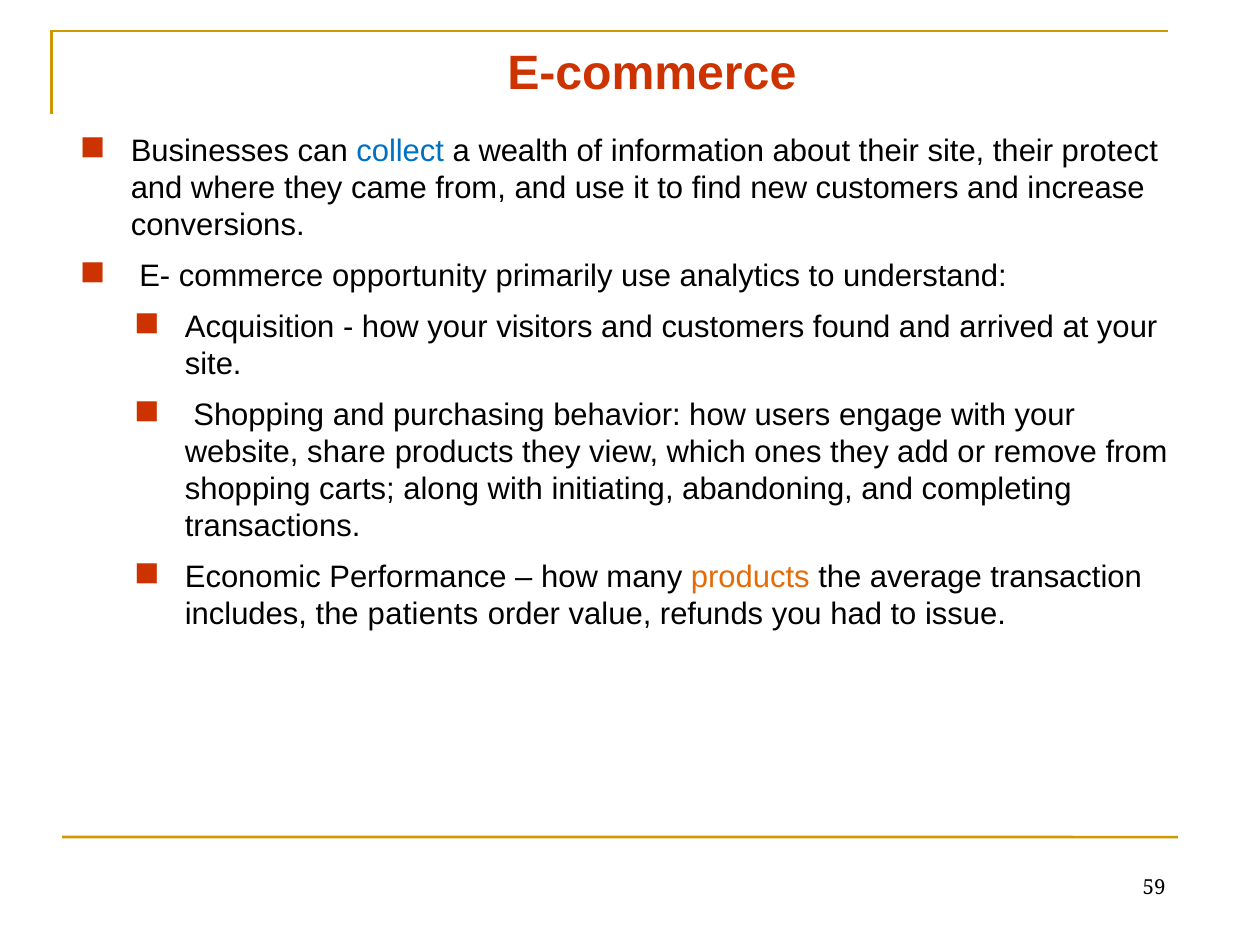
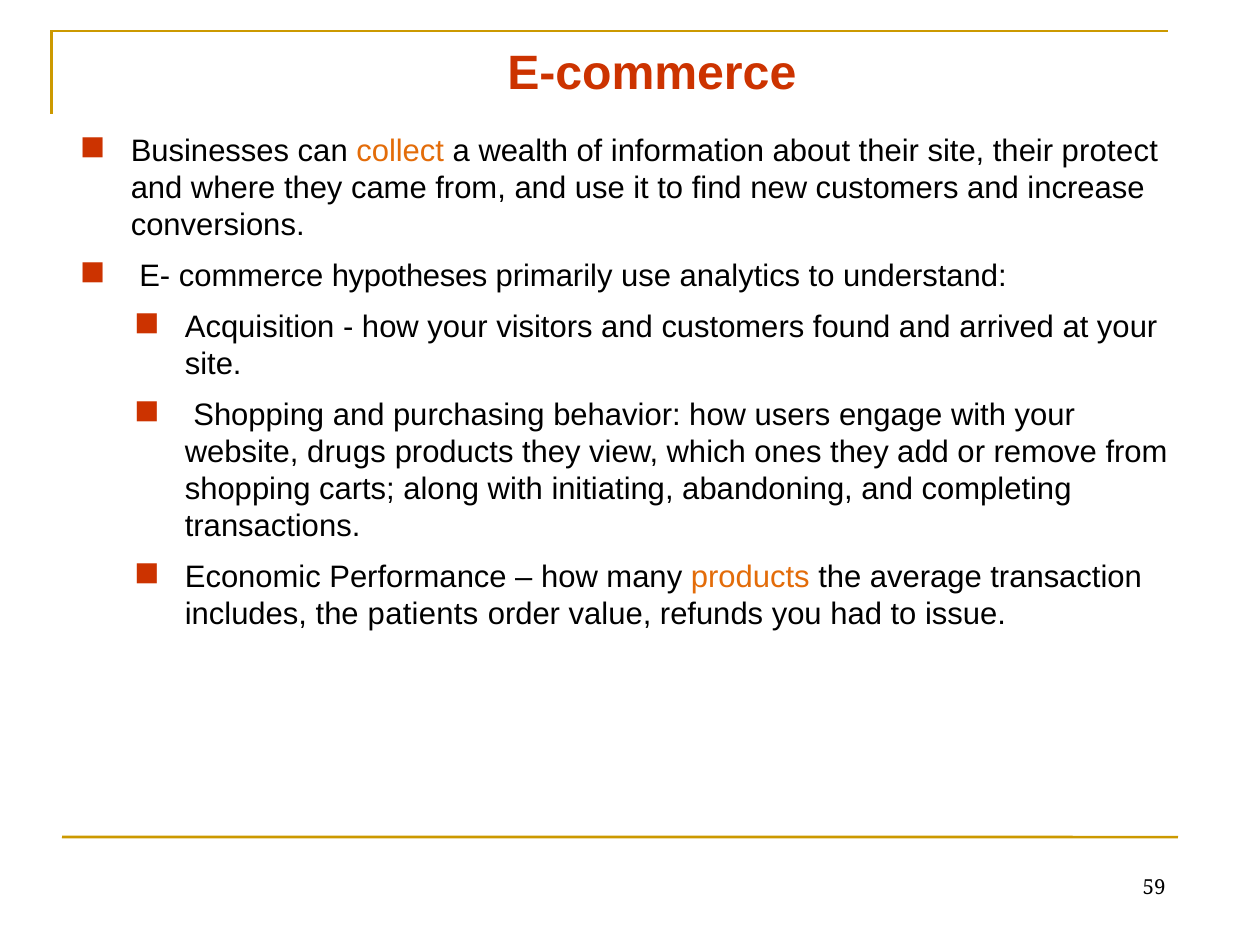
collect colour: blue -> orange (400, 151)
opportunity: opportunity -> hypotheses (410, 276)
share: share -> drugs (346, 452)
